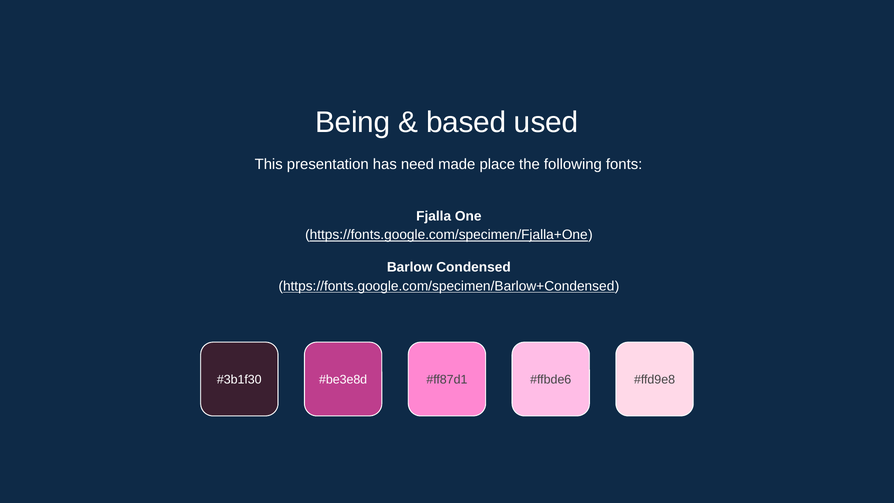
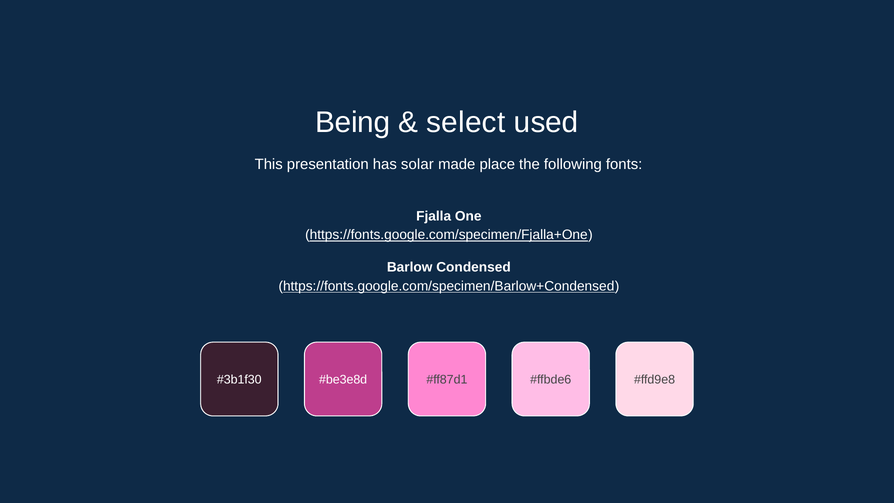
based: based -> select (466, 122)
need: need -> solar (417, 164)
